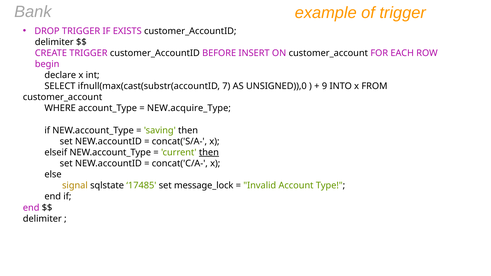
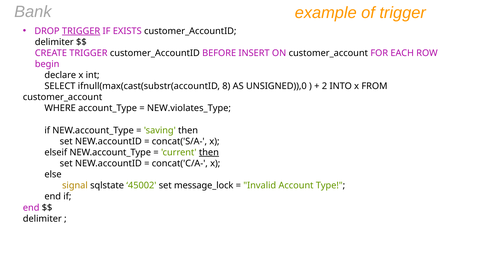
TRIGGER underline: none -> present (81, 31)
7: 7 -> 8 (226, 86)
9: 9 -> 2 (325, 86)
NEW.acquire_Type: NEW.acquire_Type -> NEW.violates_Type (189, 108)
17485: 17485 -> 45002 (141, 186)
